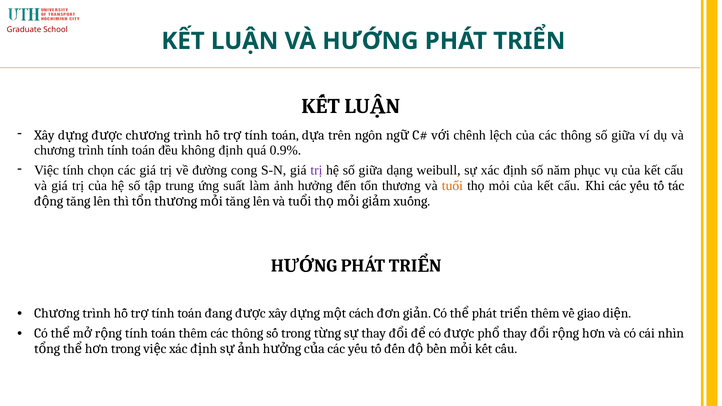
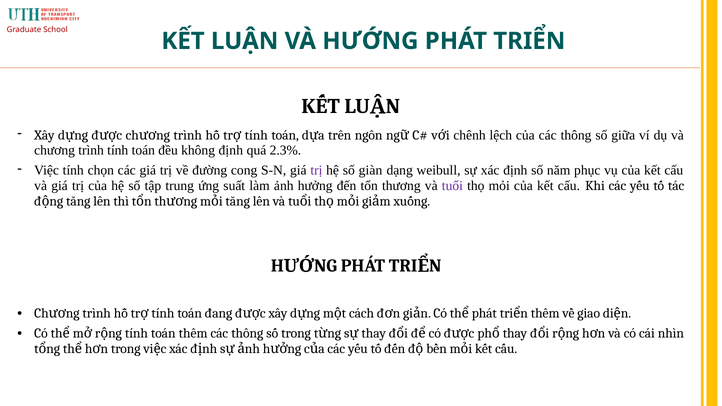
0.9%: 0.9% -> 2.3% (285, 151)
hệ số giữa: giữa -> giàn (371, 170)
tuổi colour: orange -> purple (452, 186)
